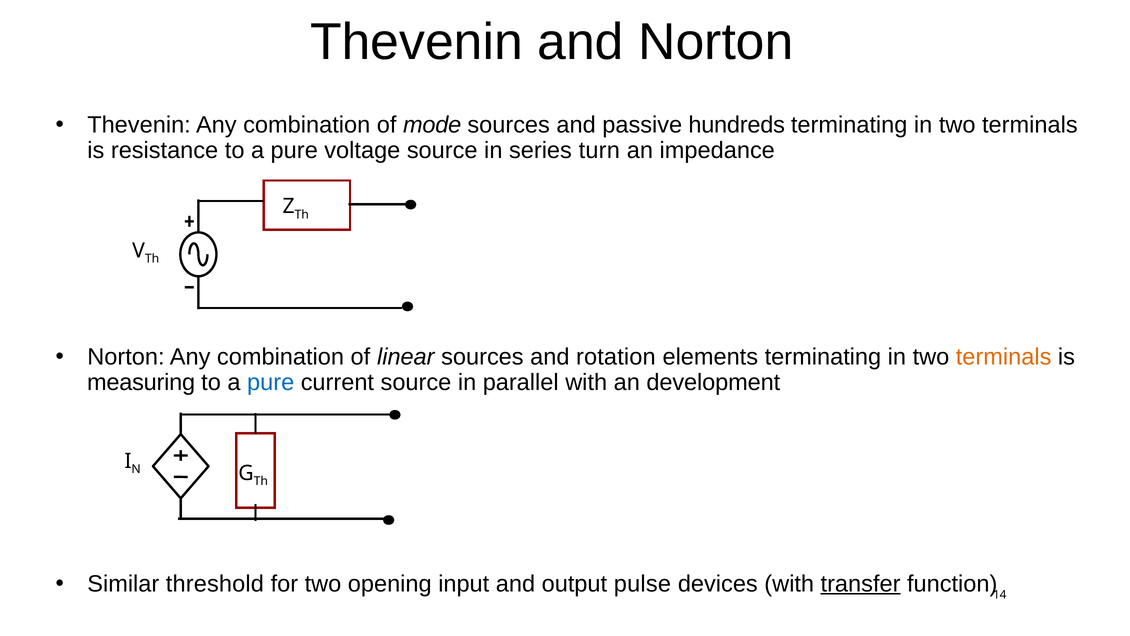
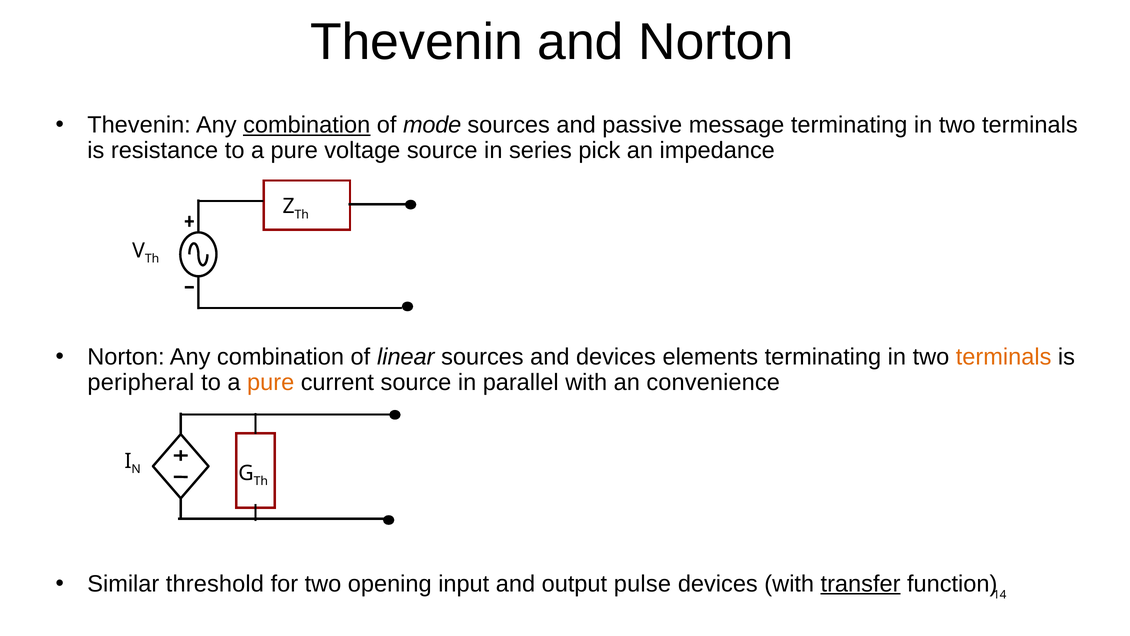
combination underline: none -> present (307, 125)
hundreds: hundreds -> message (737, 125)
turn: turn -> pick (599, 151)
and rotation: rotation -> devices (616, 357)
measuring: measuring -> peripheral (141, 382)
pure colour: blue -> orange (271, 382)
development: development -> convenience (713, 382)
